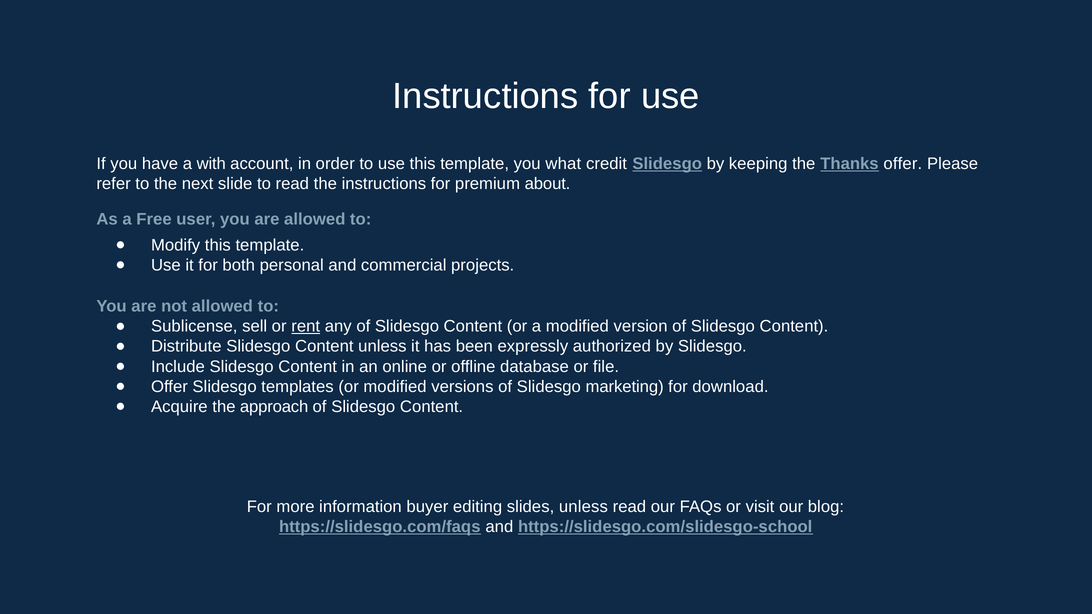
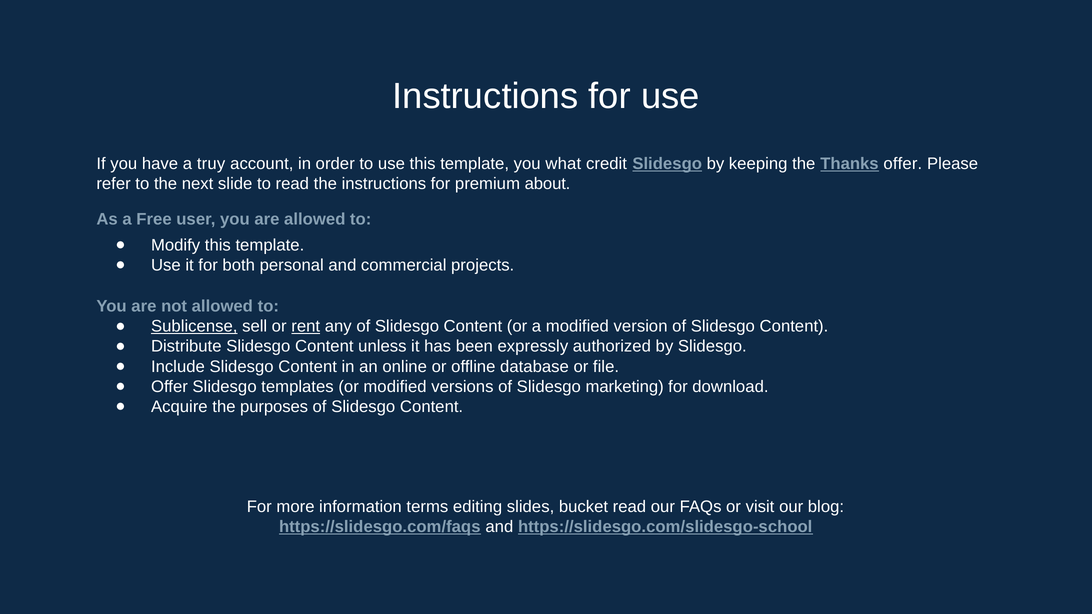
with: with -> truy (211, 164)
Sublicense underline: none -> present (194, 327)
approach: approach -> purposes (274, 407)
buyer: buyer -> terms (427, 507)
slides unless: unless -> bucket (584, 507)
